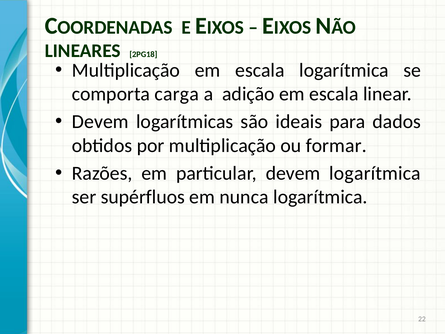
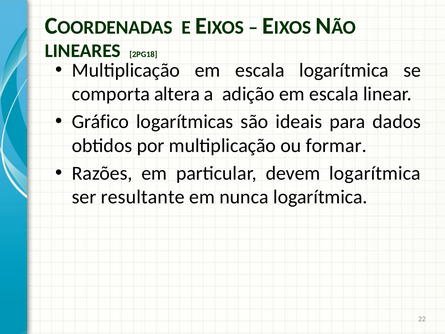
carga: carga -> altera (177, 94)
Devem: Devem -> Gráfico (100, 122)
supérfluos: supérfluos -> resultante (143, 197)
